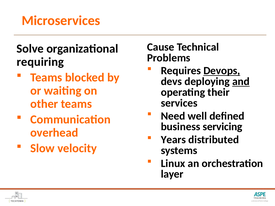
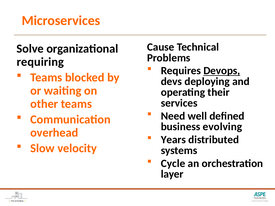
and underline: present -> none (241, 82)
servicing: servicing -> evolving (222, 127)
Linux: Linux -> Cycle (173, 164)
